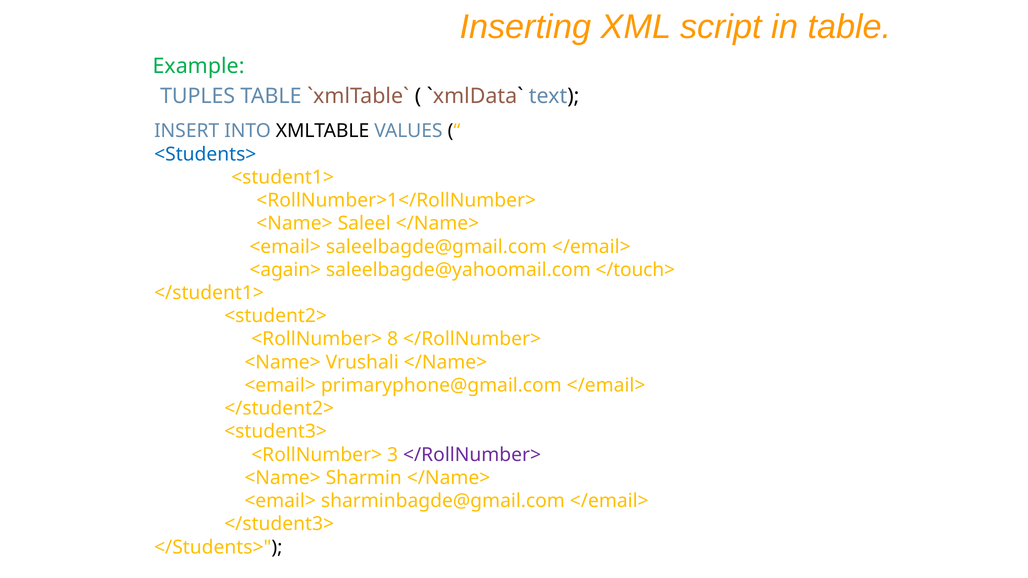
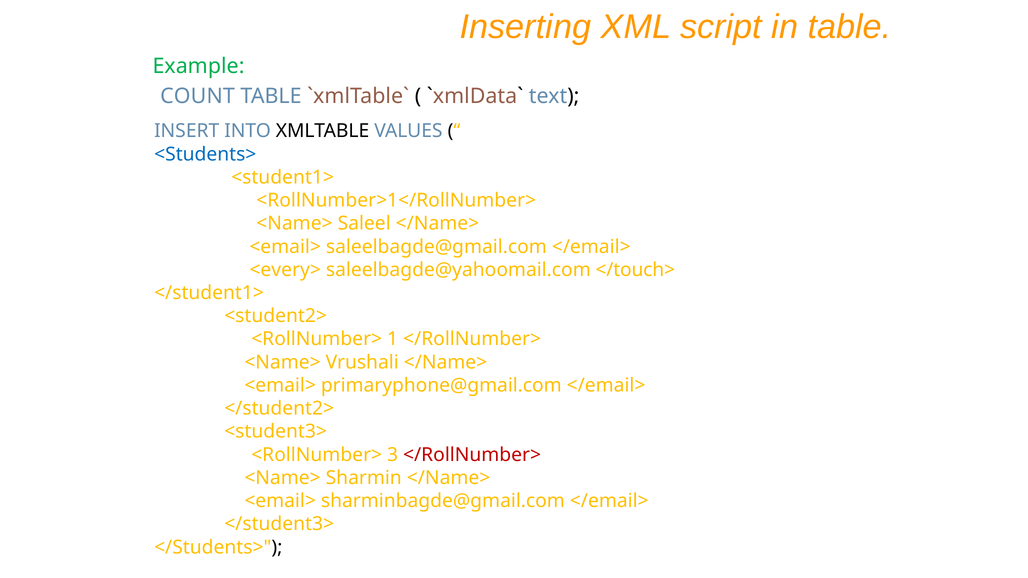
TUPLES: TUPLES -> COUNT (198, 96)
<again>: <again> -> <every> (285, 270)
8: 8 -> 1 (393, 339)
</RollNumber> colour: purple -> red (472, 455)
